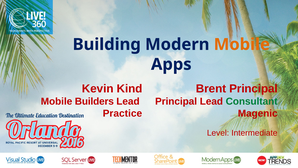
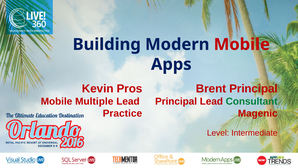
Mobile colour: orange -> red (242, 44)
Kind: Kind -> Pros (130, 88)
Builders: Builders -> Multiple (94, 101)
